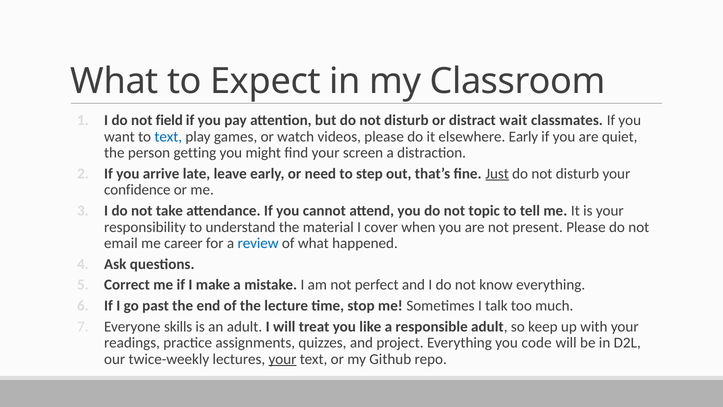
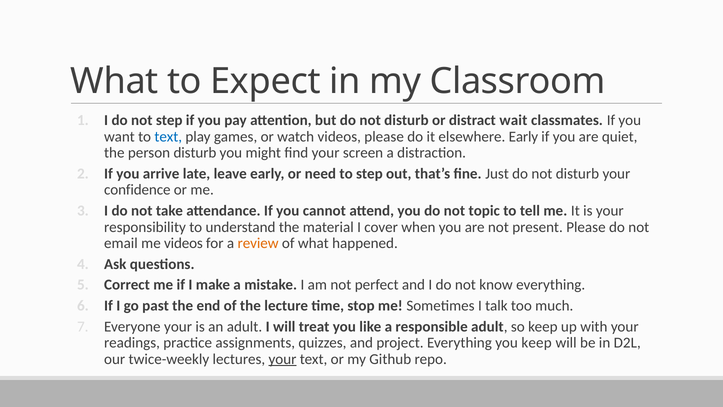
not field: field -> step (169, 120)
person getting: getting -> disturb (195, 153)
Just underline: present -> none (497, 174)
me career: career -> videos (183, 243)
review colour: blue -> orange (258, 243)
Everyone skills: skills -> your (178, 326)
you code: code -> keep (537, 343)
